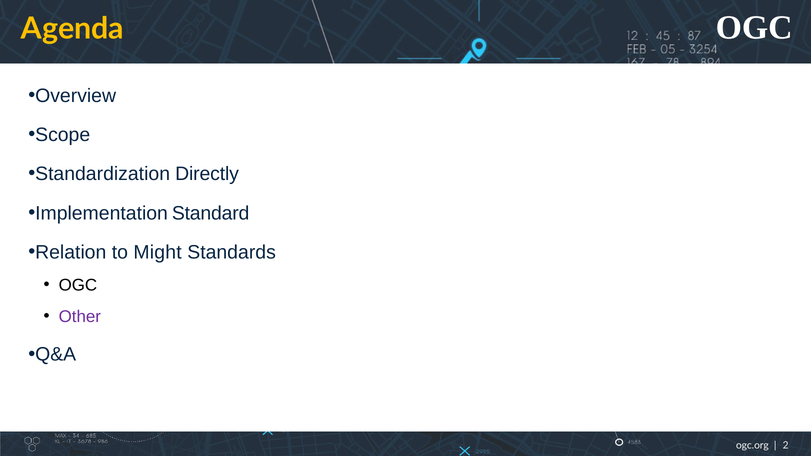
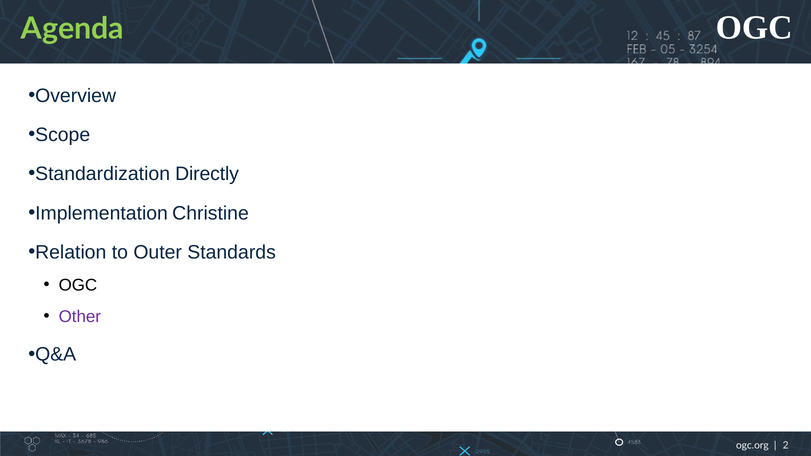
Agenda colour: yellow -> light green (72, 29)
Standard: Standard -> Christine (211, 213)
Might: Might -> Outer (158, 252)
